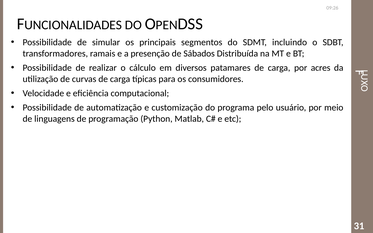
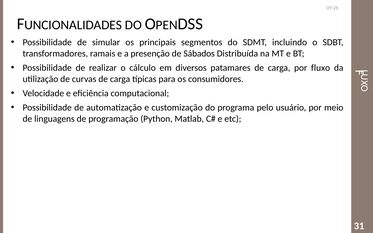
acres: acres -> fluxo (321, 68)
